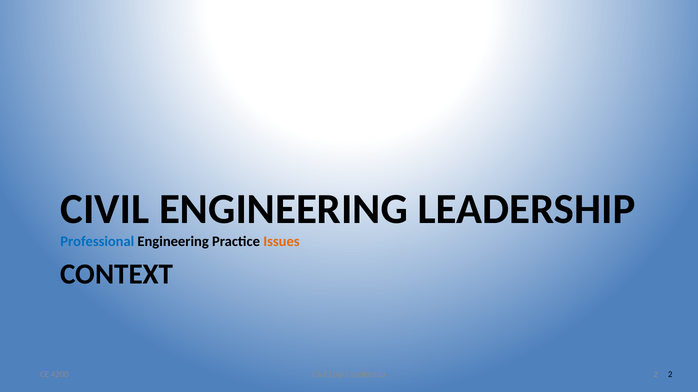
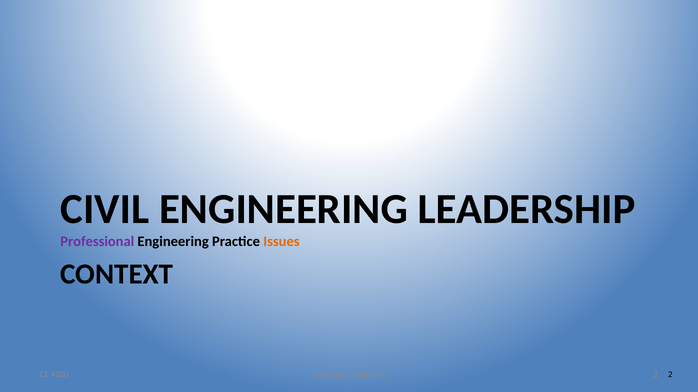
Professional colour: blue -> purple (97, 242)
